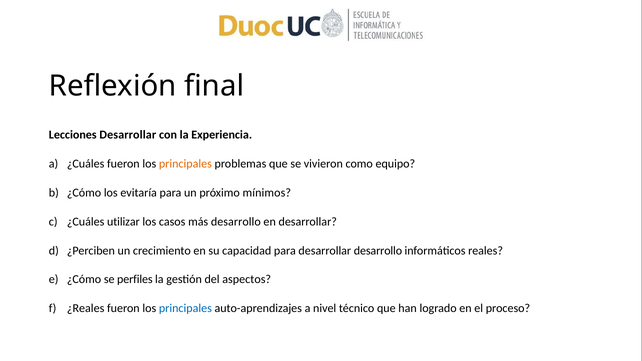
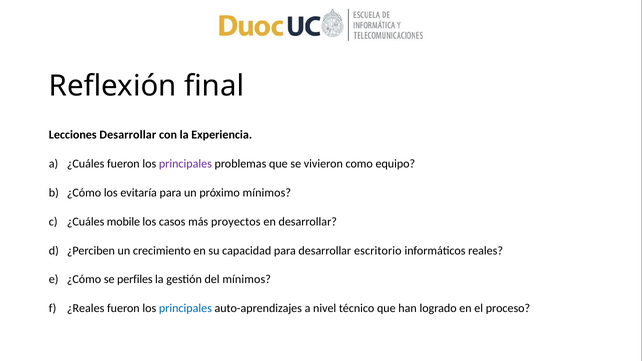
principales colour: orange -> purple (185, 164)
utilizar: utilizar -> mobile (123, 222)
más desarrollo: desarrollo -> proyectos (236, 222)
desarrollar desarrollo: desarrollo -> escritorio (378, 251)
del aspectos: aspectos -> mínimos (247, 280)
